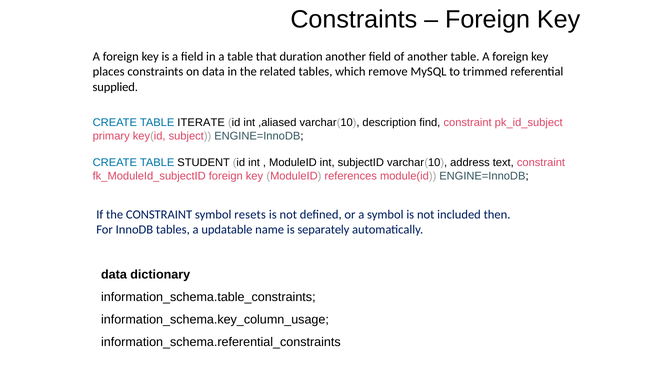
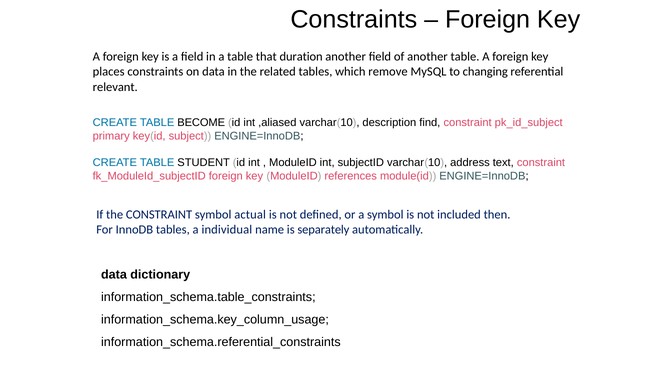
trimmed: trimmed -> changing (485, 72)
supplied: supplied -> relevant (115, 87)
ITERATE: ITERATE -> BECOME (201, 123)
resets: resets -> actual (250, 215)
updatable: updatable -> individual (227, 230)
